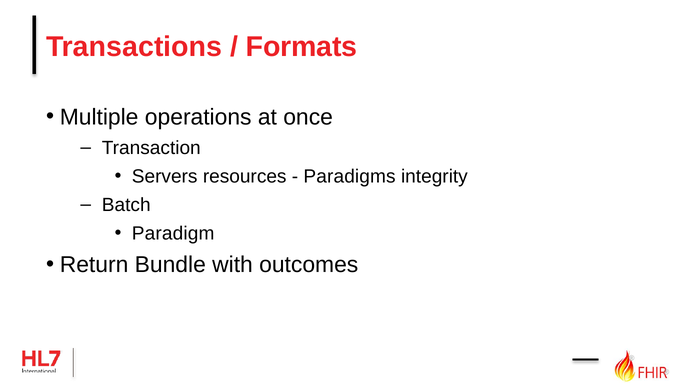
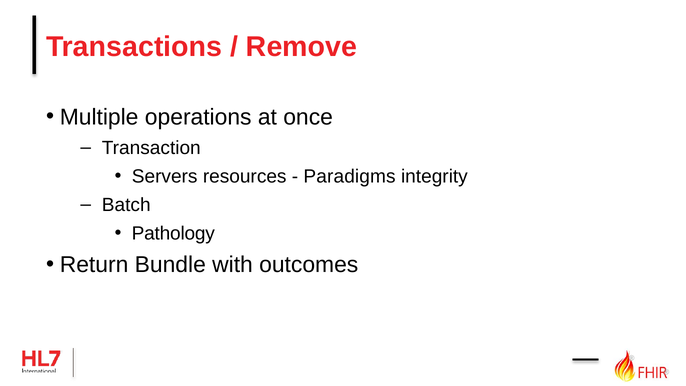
Formats: Formats -> Remove (301, 47)
Paradigm: Paradigm -> Pathology (173, 234)
